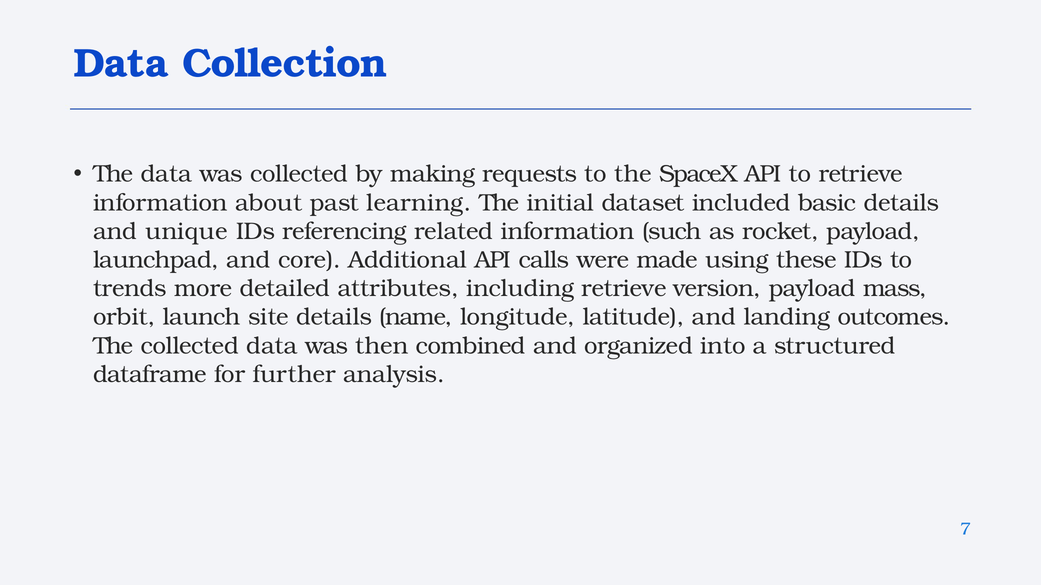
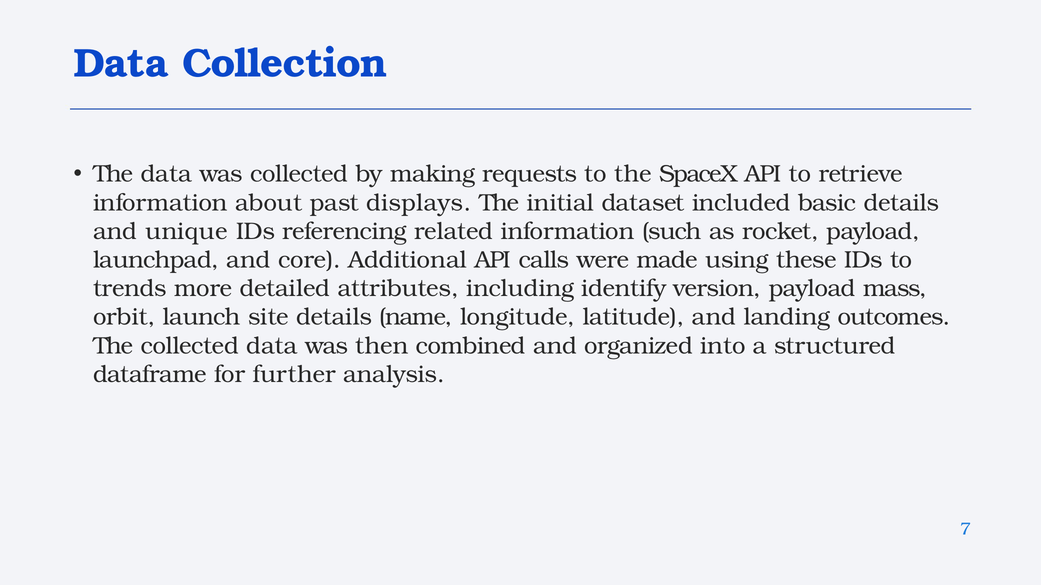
learning: learning -> displays (419, 203)
including retrieve: retrieve -> identify (624, 289)
